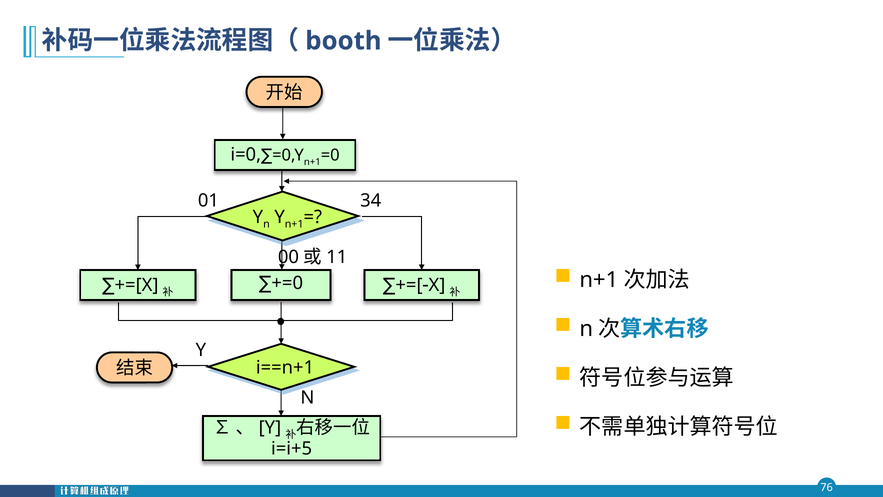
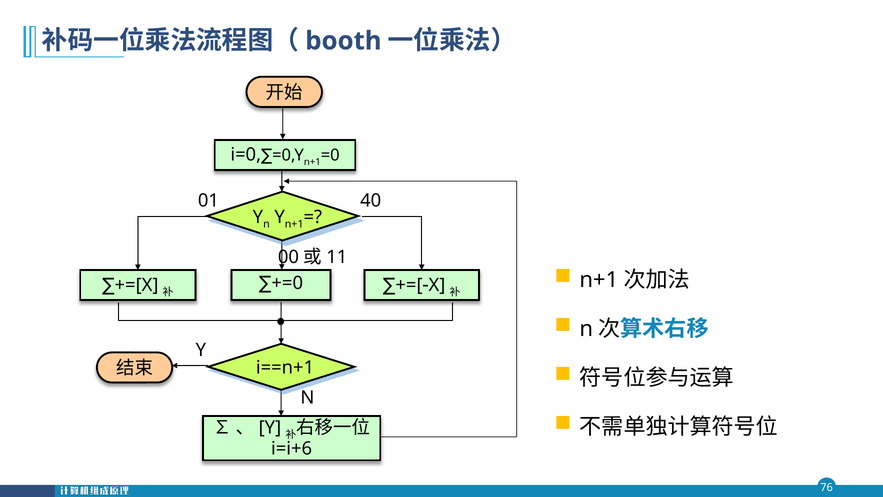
34: 34 -> 40 (371, 200)
i=i+5: i=i+5 -> i=i+6 (292, 448)
